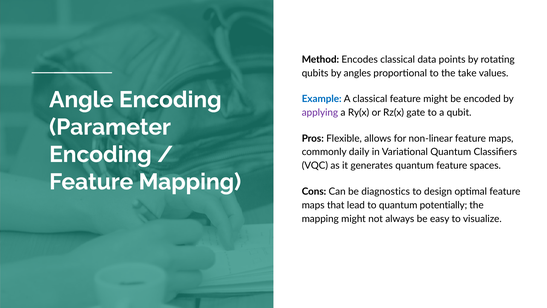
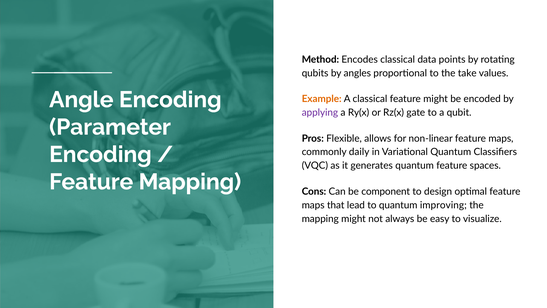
Example colour: blue -> orange (322, 99)
diagnostics: diagnostics -> component (386, 191)
potentially: potentially -> improving (443, 205)
